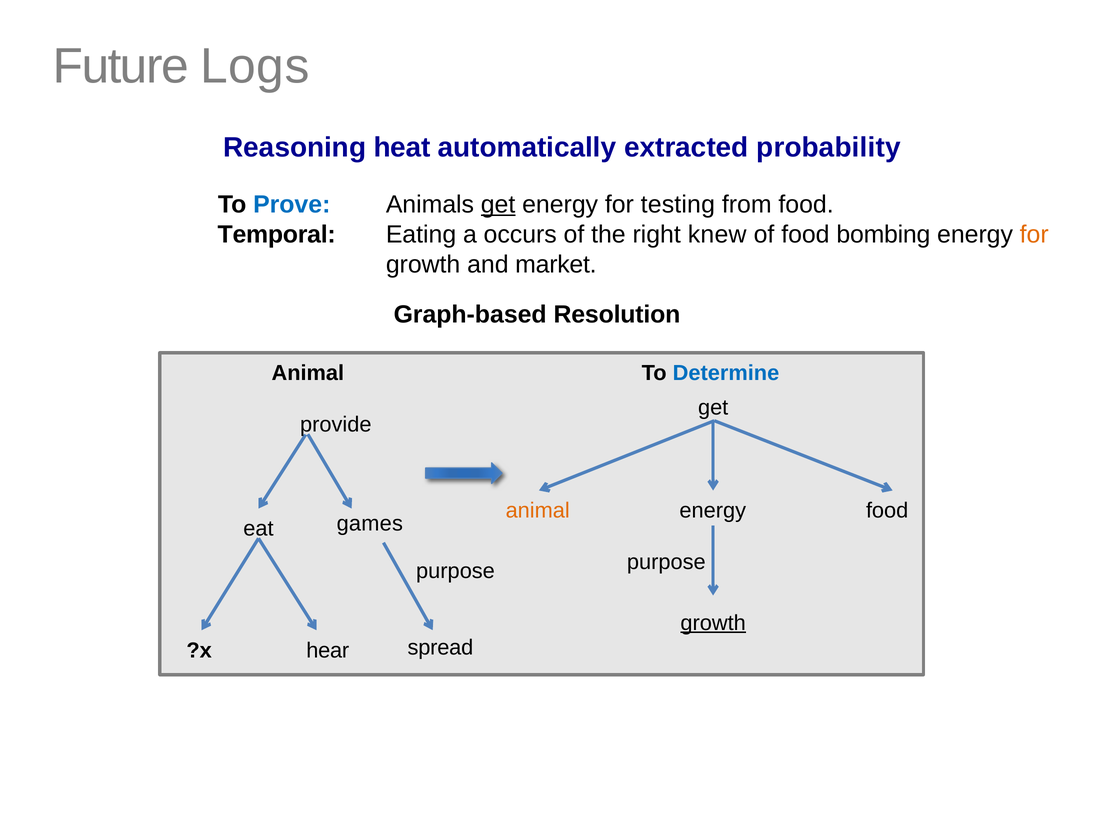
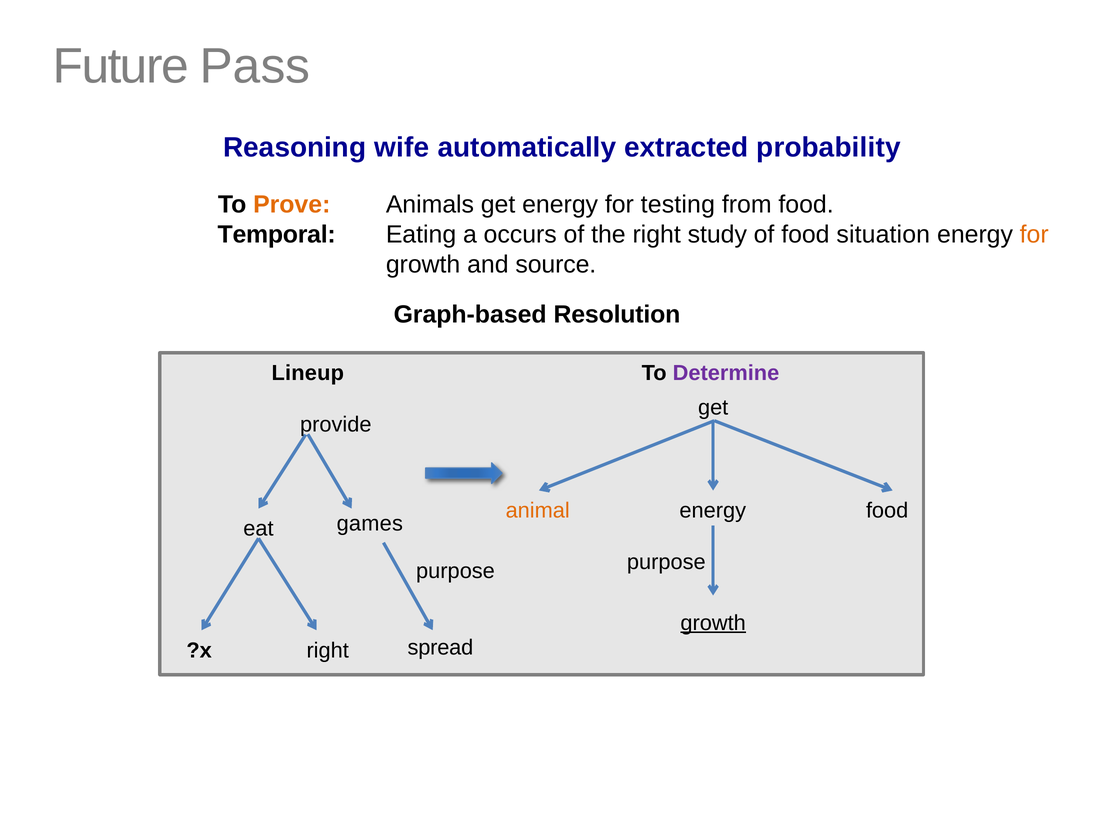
Logs: Logs -> Pass (255, 66)
heat: heat -> wife (402, 148)
Prove colour: blue -> orange (292, 205)
get underline: present -> none (498, 205)
knew: knew -> study (717, 234)
bombing: bombing -> situation (883, 234)
market: market -> source (556, 264)
Animal: Animal -> Lineup (308, 373)
Determine colour: blue -> purple (726, 373)
hear: hear -> right (328, 650)
